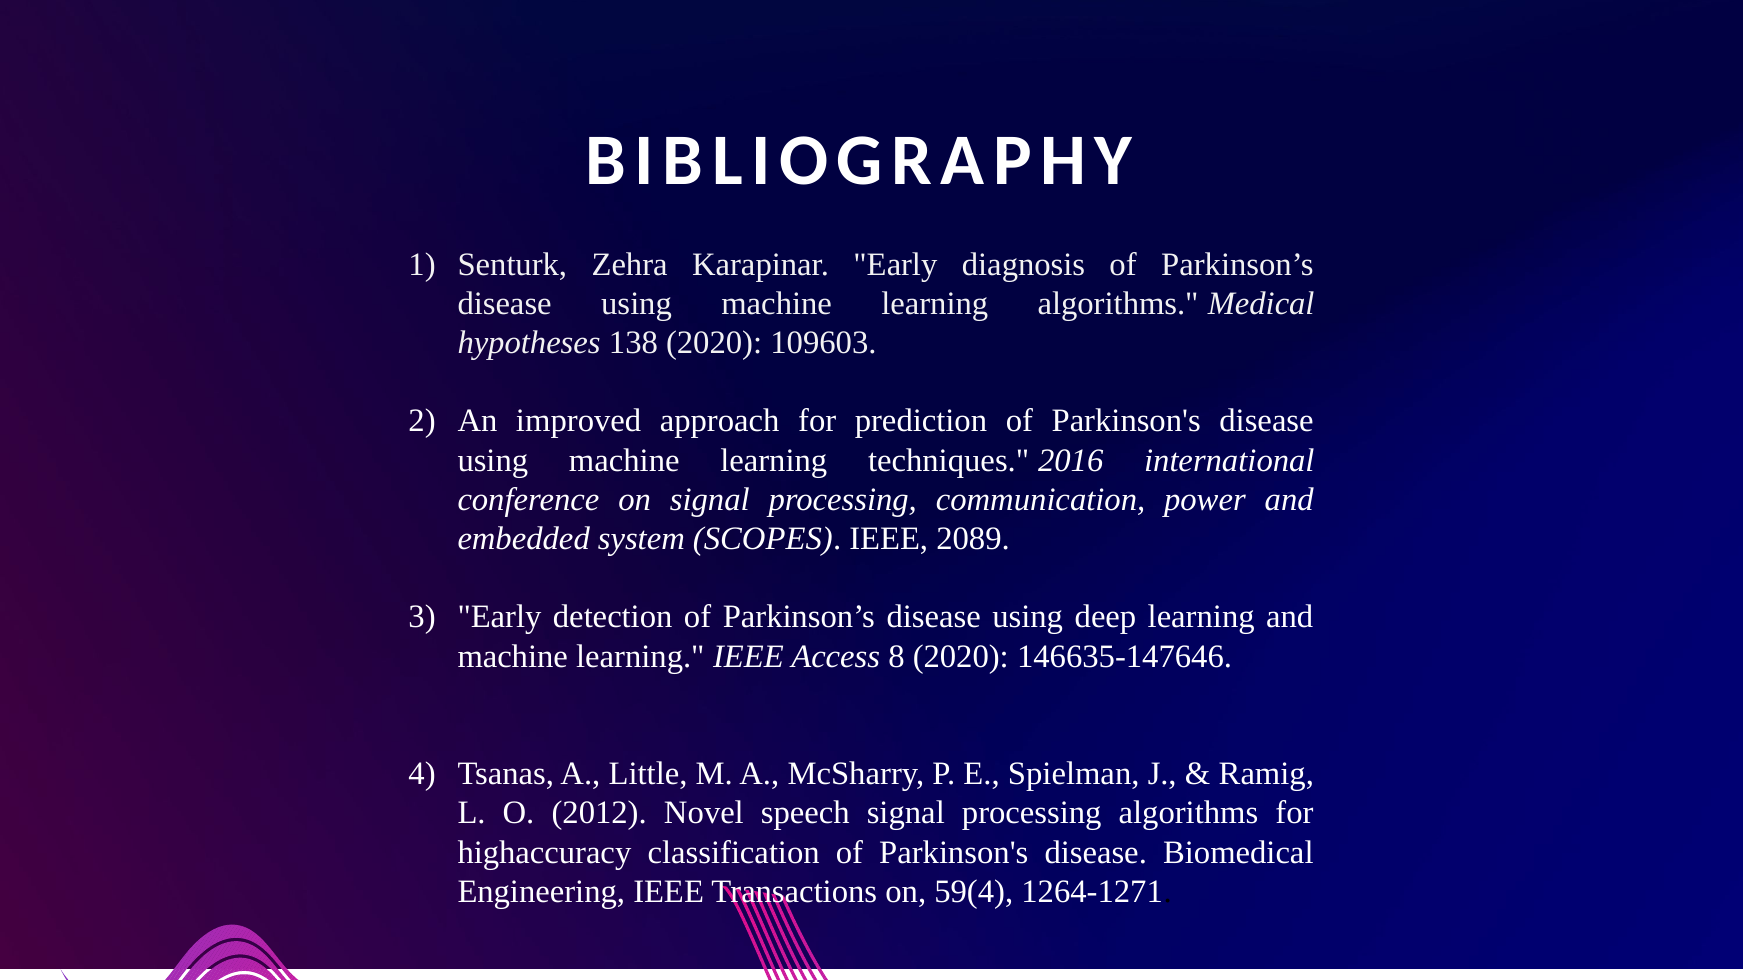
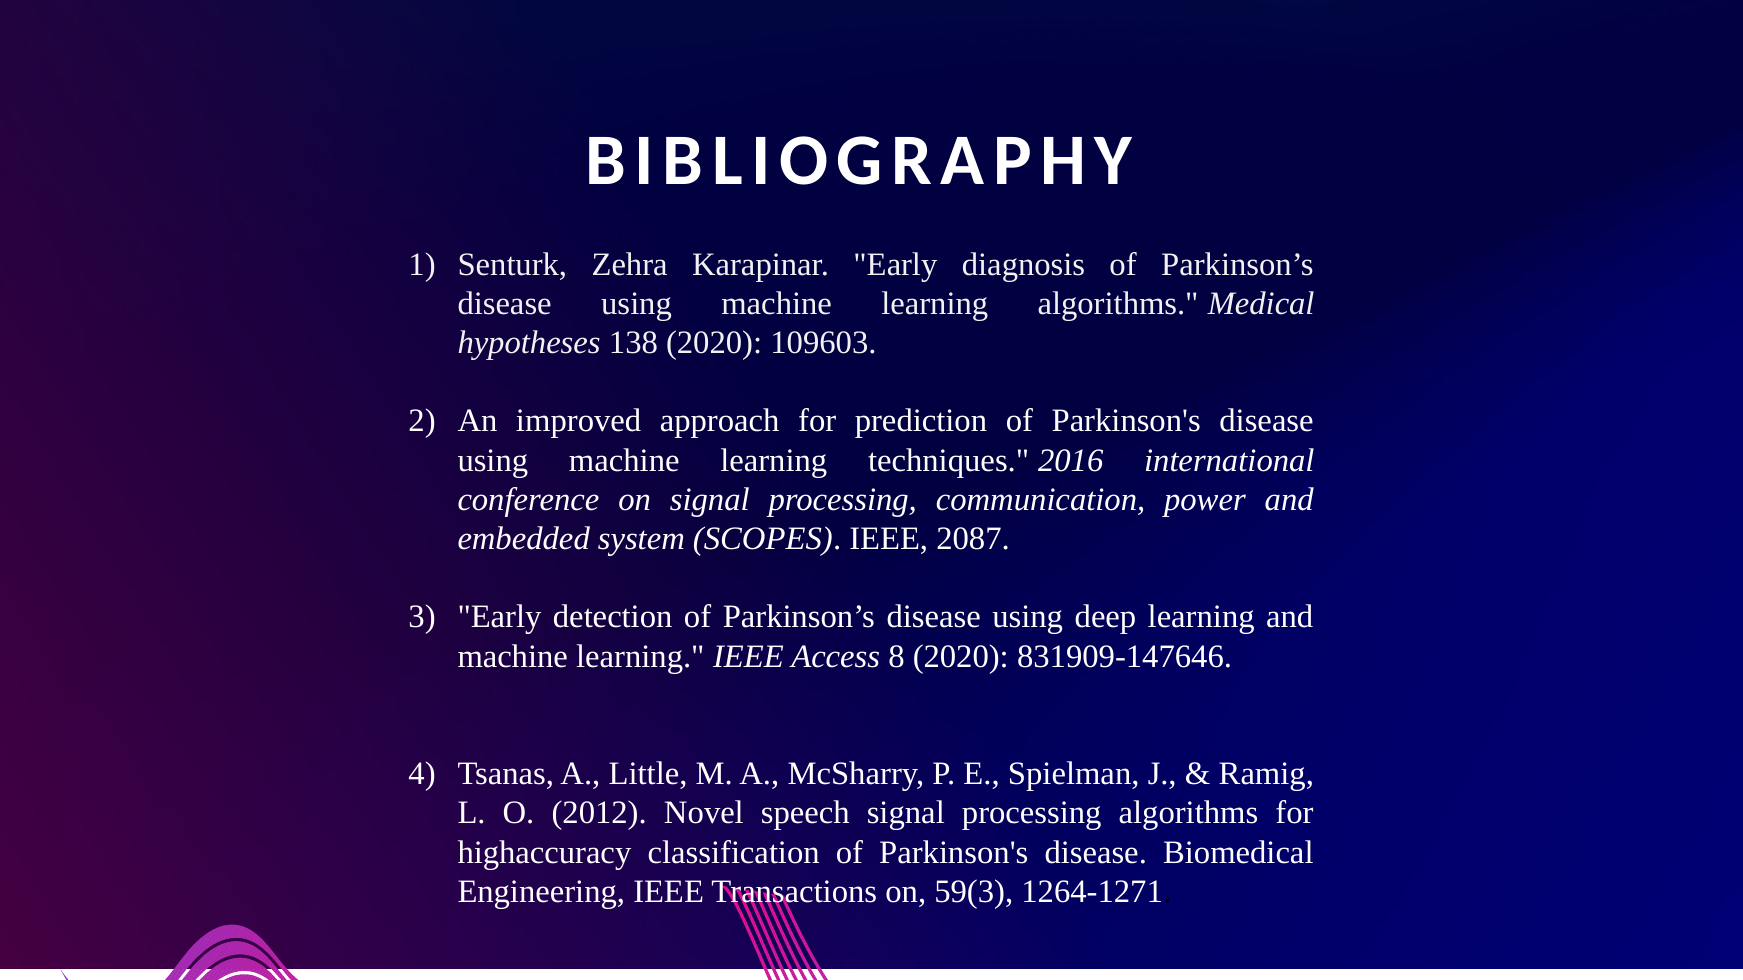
2089: 2089 -> 2087 (973, 539)
146635-147646: 146635-147646 -> 831909-147646 (1125, 657)
59(4: 59(4 -> 59(3 (974, 892)
